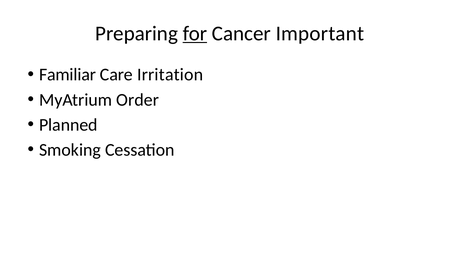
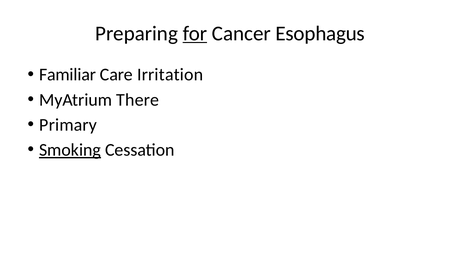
Important: Important -> Esophagus (320, 33)
Order: Order -> There (138, 100)
Planned: Planned -> Primary (68, 125)
Smoking underline: none -> present (70, 150)
